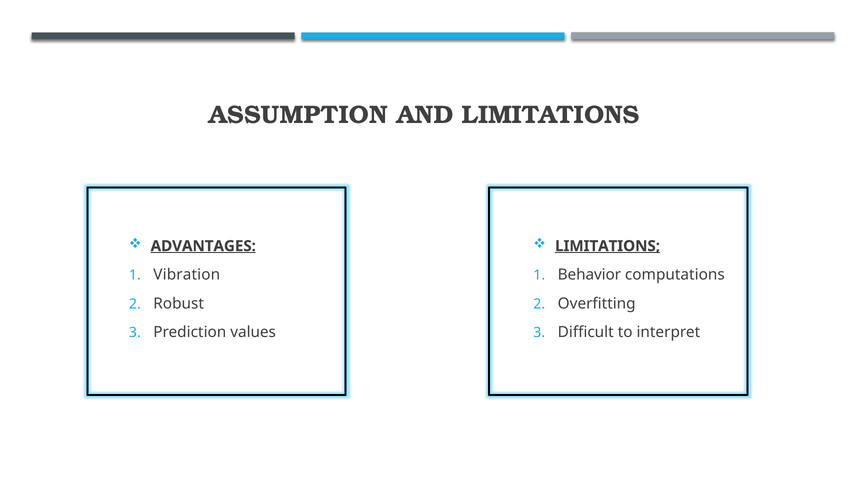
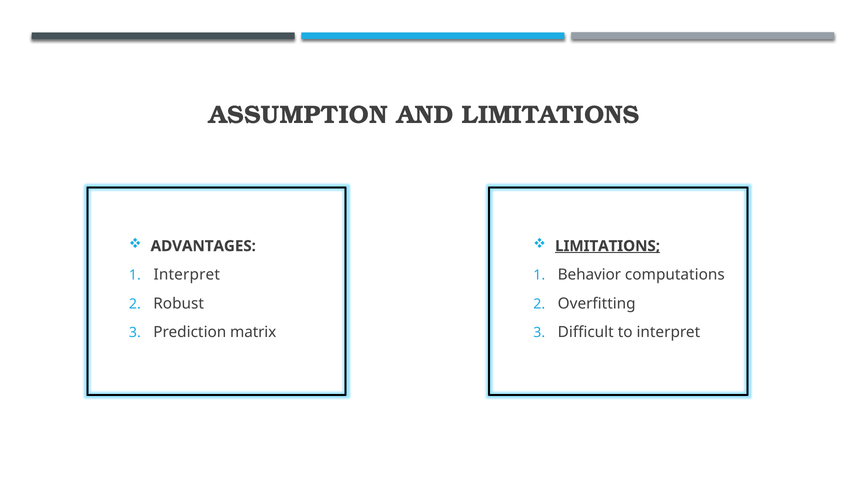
ADVANTAGES underline: present -> none (203, 246)
Vibration: Vibration -> Interpret (187, 275)
values: values -> matrix (253, 332)
